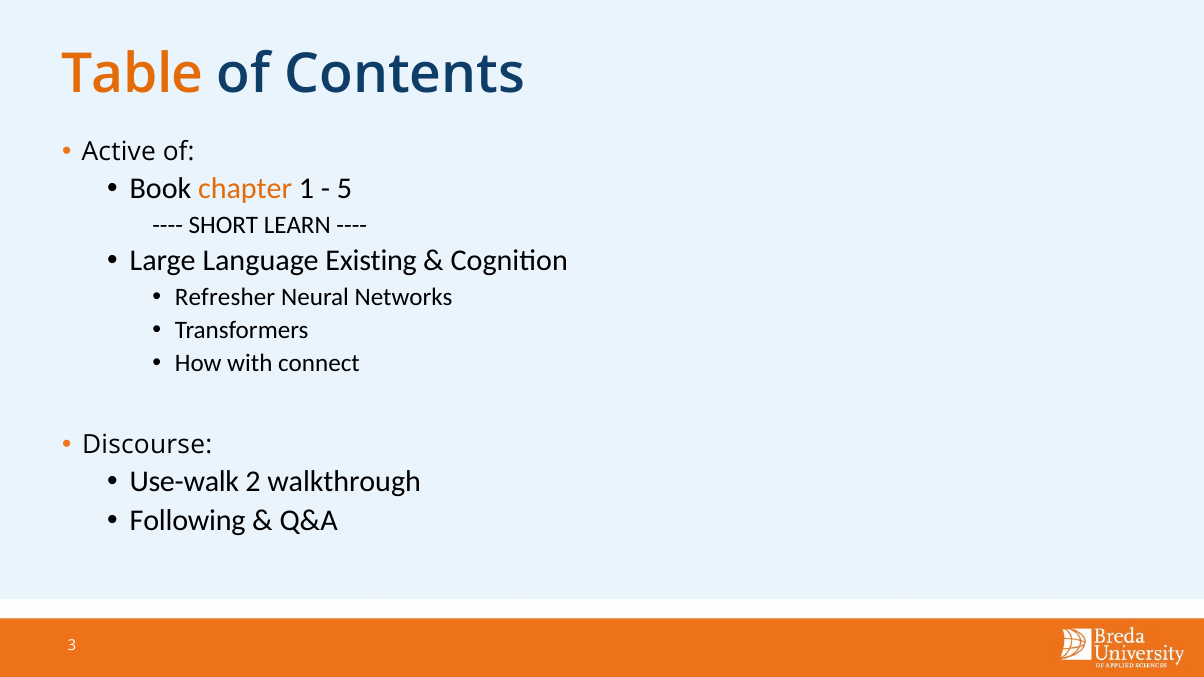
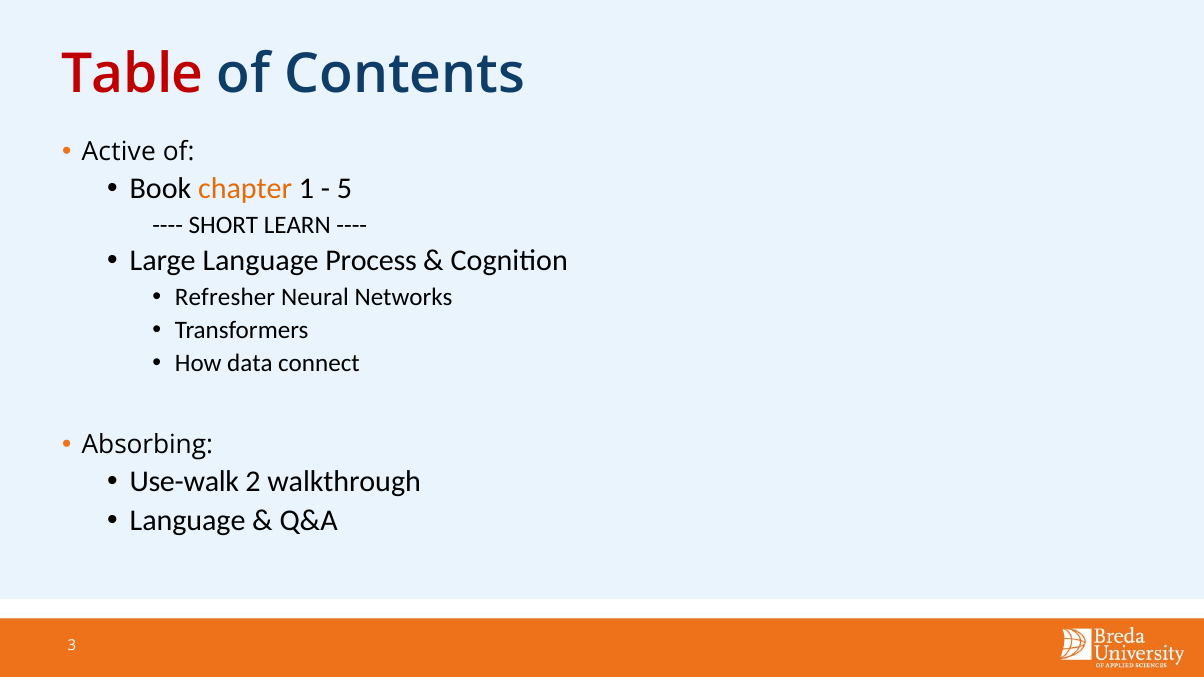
Table colour: orange -> red (132, 75)
Existing: Existing -> Process (371, 261)
with: with -> data (250, 364)
Discourse: Discourse -> Absorbing (147, 445)
Following: Following -> Language (188, 521)
